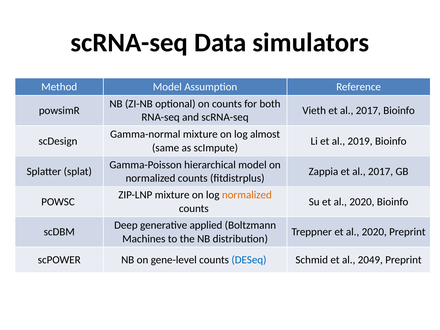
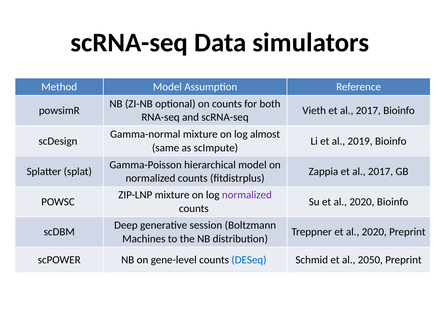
normalized colour: orange -> purple (247, 195)
applied: applied -> session (206, 225)
2049: 2049 -> 2050 (370, 260)
